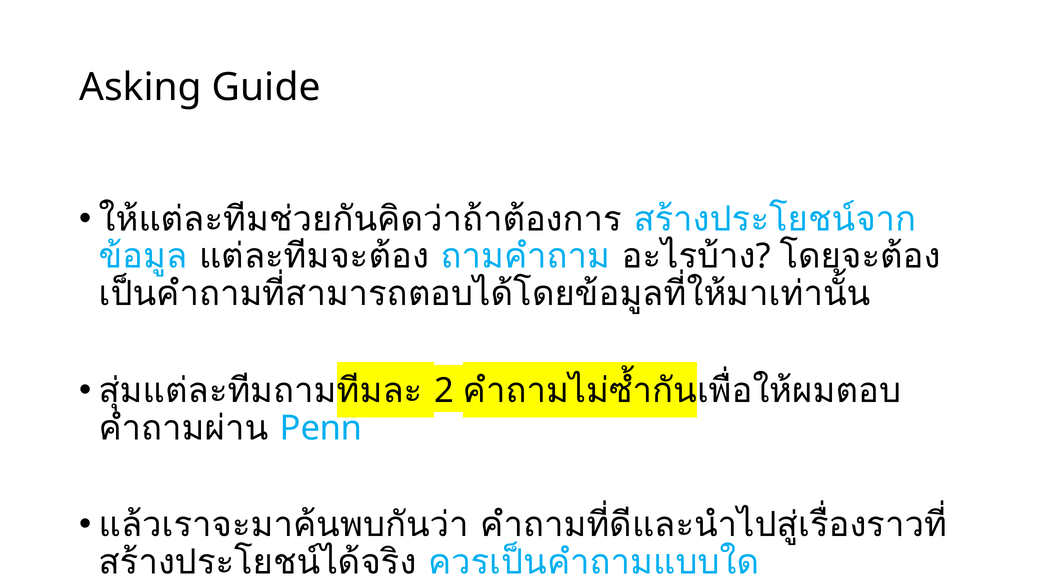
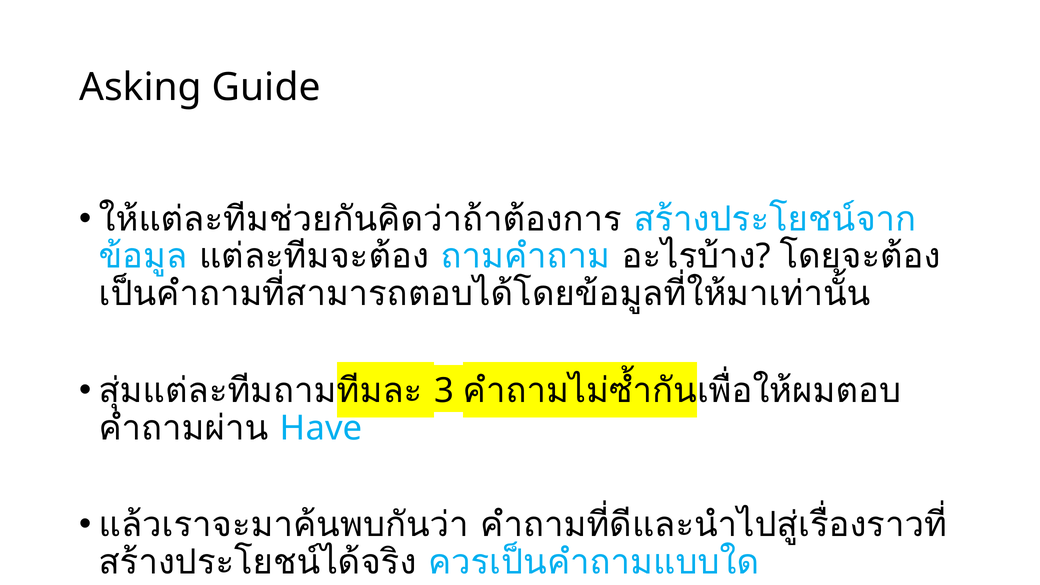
2: 2 -> 3 (444, 391)
Penn: Penn -> Have (321, 428)
